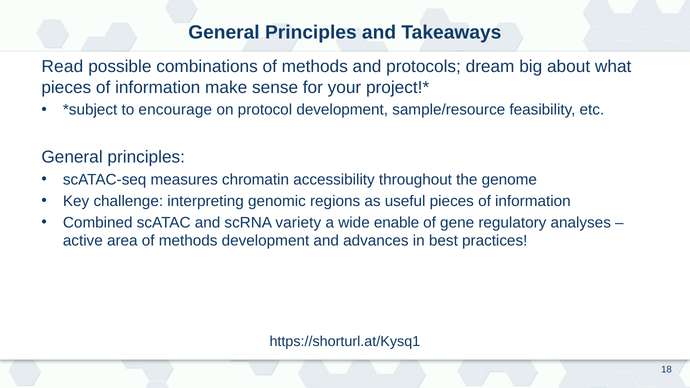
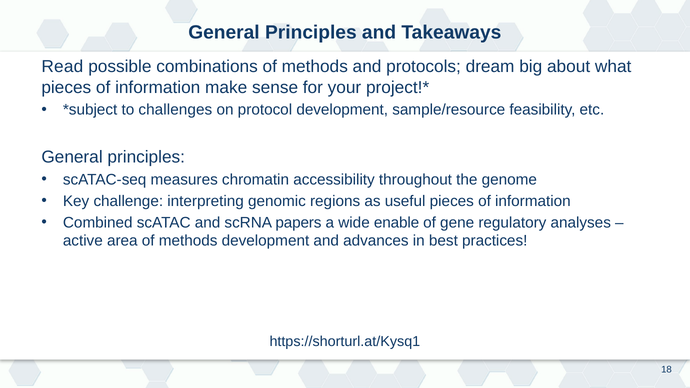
encourage: encourage -> challenges (175, 110)
variety: variety -> papers (298, 223)
